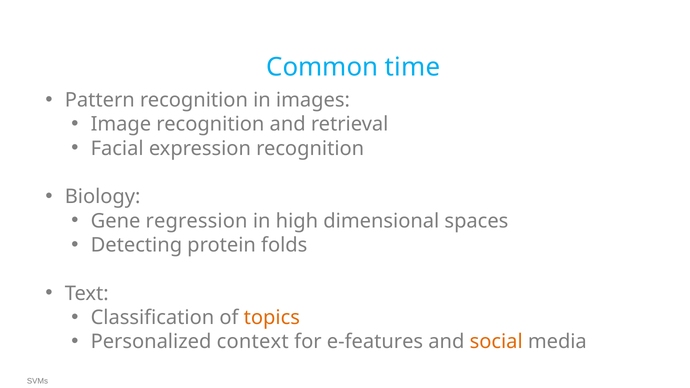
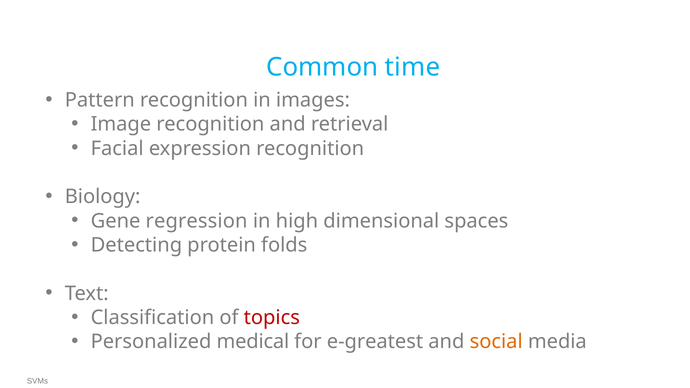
topics colour: orange -> red (272, 318)
context: context -> medical (253, 342)
e-features: e-features -> e-greatest (375, 342)
